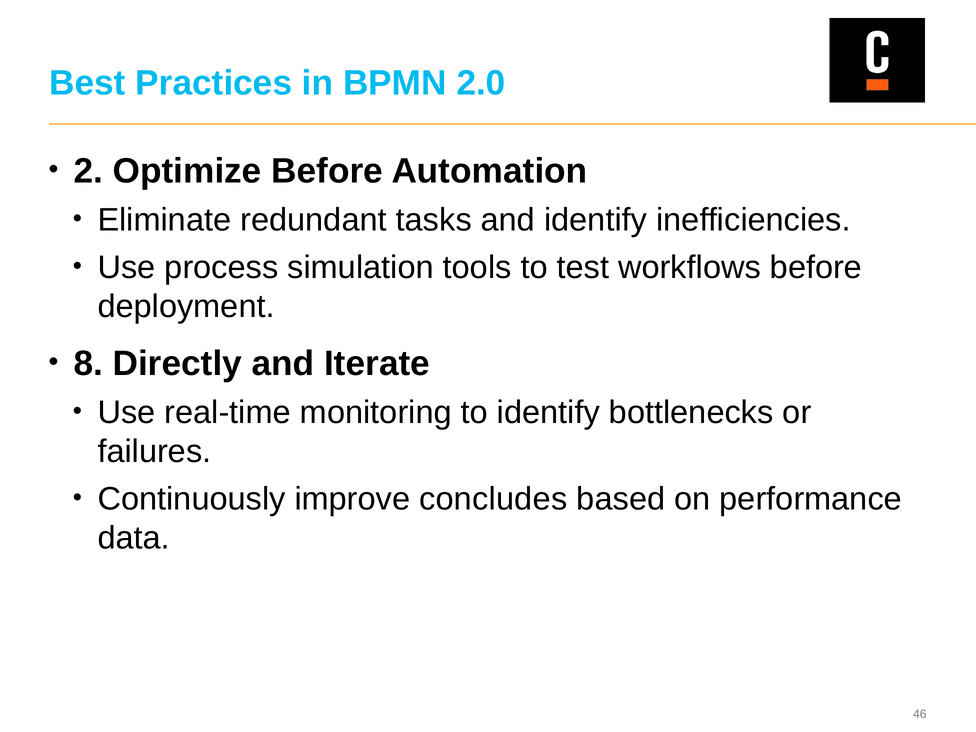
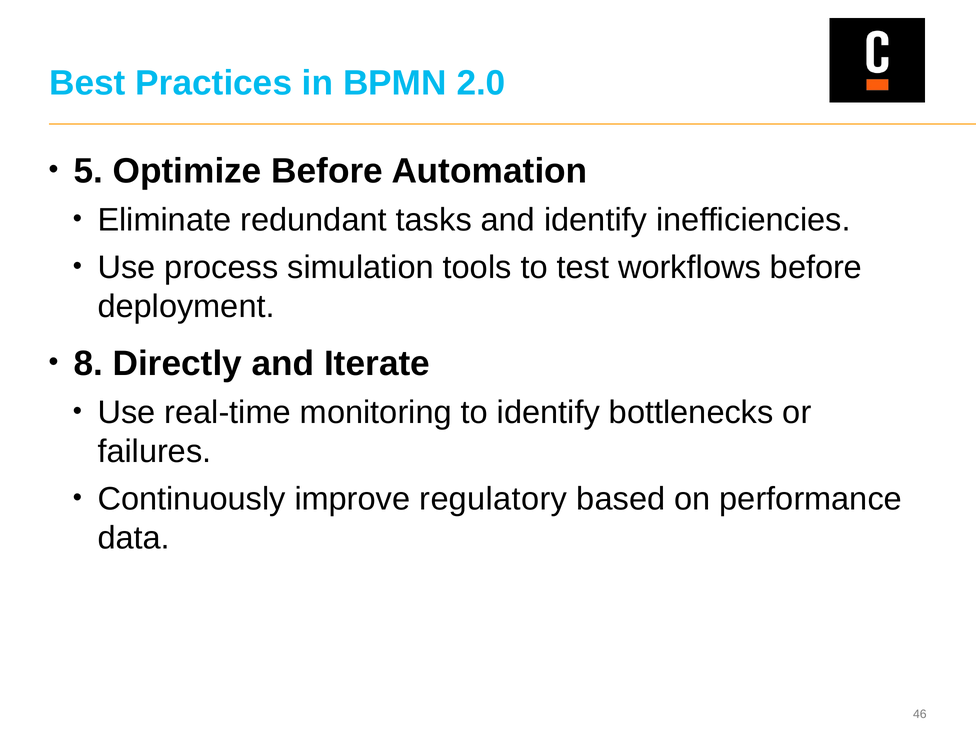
2: 2 -> 5 (88, 171)
concludes: concludes -> regulatory (493, 499)
